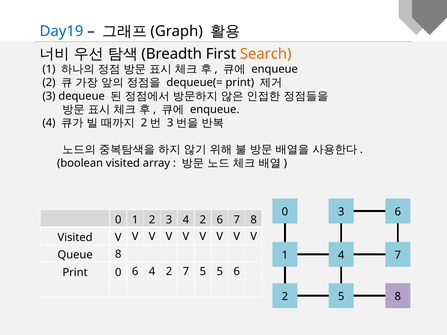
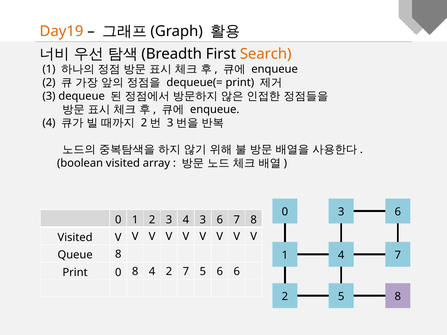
Day19 colour: blue -> orange (61, 31)
3 4 2: 2 -> 3 (203, 220)
0 6: 6 -> 8 (135, 272)
7 5 5: 5 -> 6 (220, 272)
